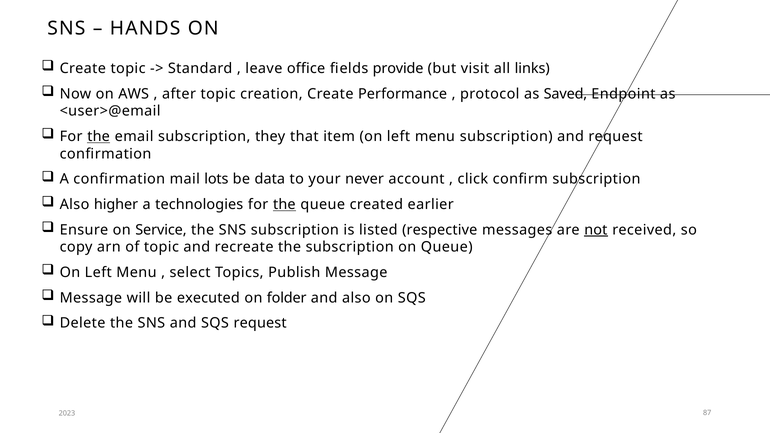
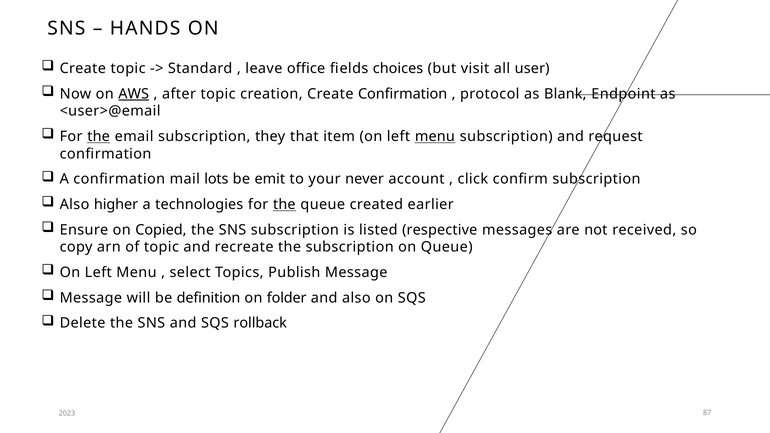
provide: provide -> choices (398, 68)
links: links -> user (532, 68)
AWS underline: none -> present (134, 94)
Create Performance: Performance -> Confirmation (403, 94)
Saved: Saved -> Blank (565, 94)
menu underline: none -> present (435, 137)
data: data -> emit (270, 179)
Service: Service -> Copied (161, 230)
not underline: present -> none (596, 230)
executed: executed -> definition (208, 298)
SQS request: request -> rollback (260, 323)
